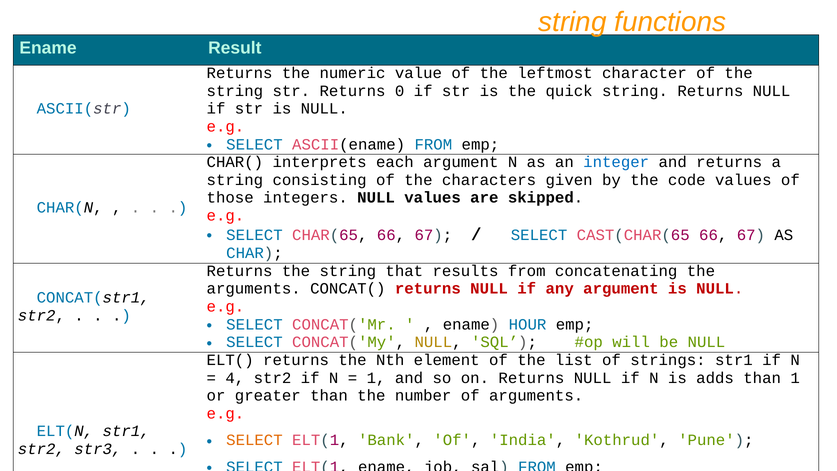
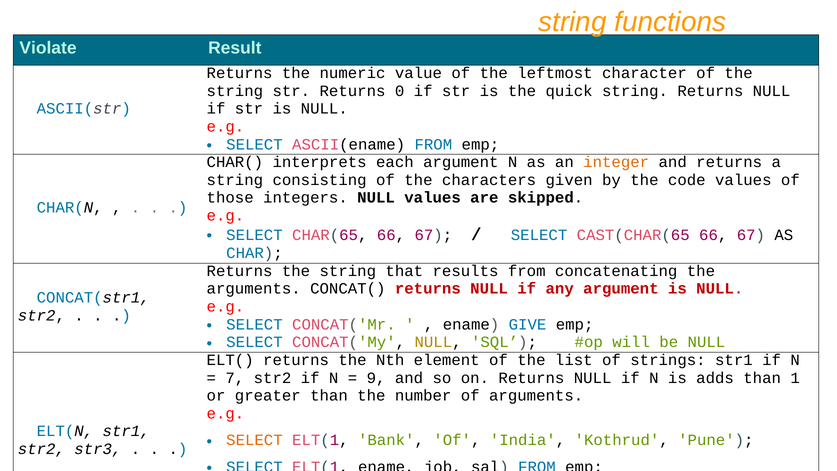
Ename: Ename -> Violate (48, 48)
integer colour: blue -> orange (616, 162)
HOUR: HOUR -> GIVE (528, 324)
4: 4 -> 7 (235, 378)
1: 1 -> 9 (376, 378)
